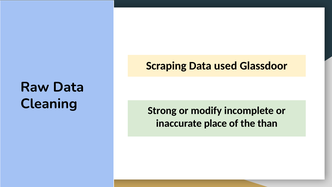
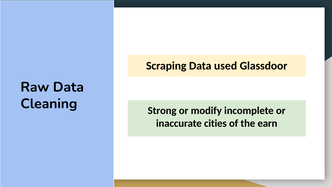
place: place -> cities (215, 123)
than: than -> earn (267, 123)
